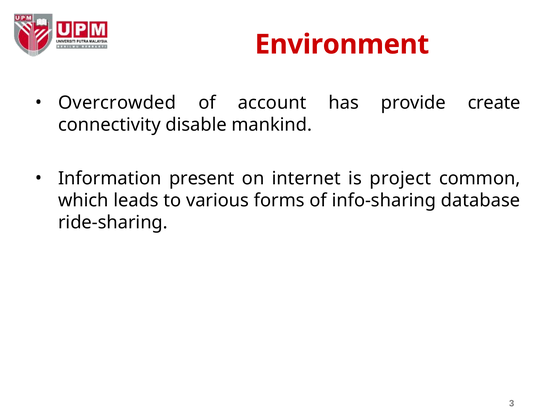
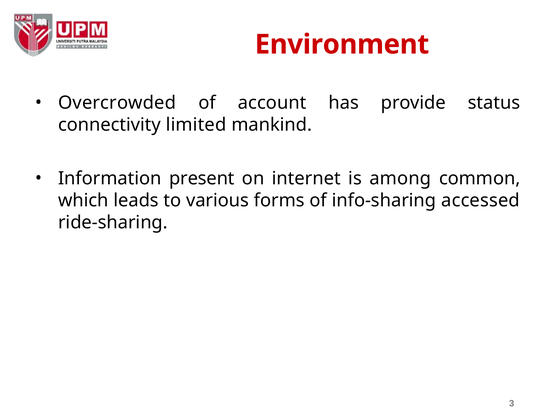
create: create -> status (494, 103)
disable: disable -> limited (196, 125)
project: project -> among (400, 178)
database: database -> accessed (481, 200)
